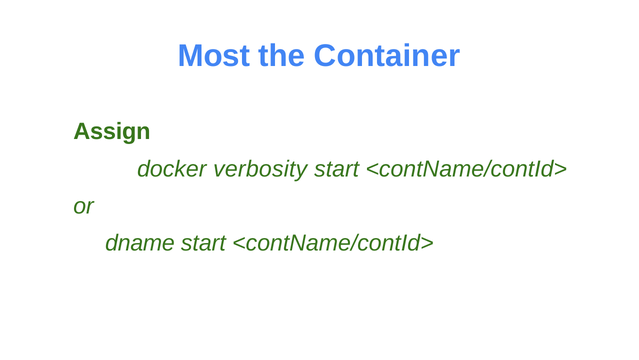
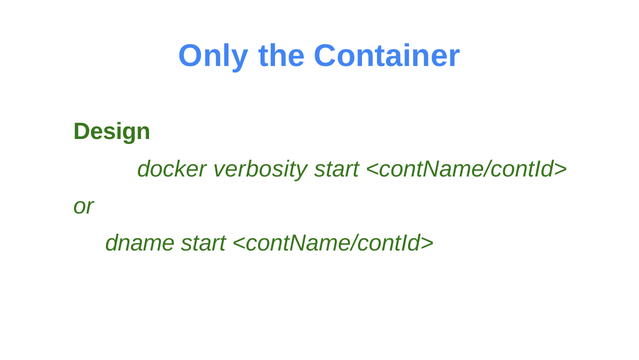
Most: Most -> Only (214, 56)
Assign: Assign -> Design (112, 131)
